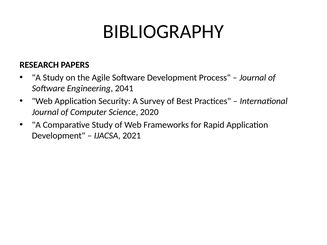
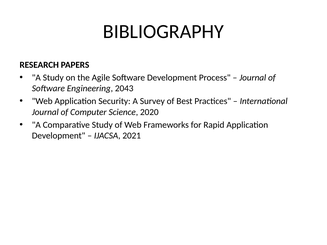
2041: 2041 -> 2043 (124, 89)
